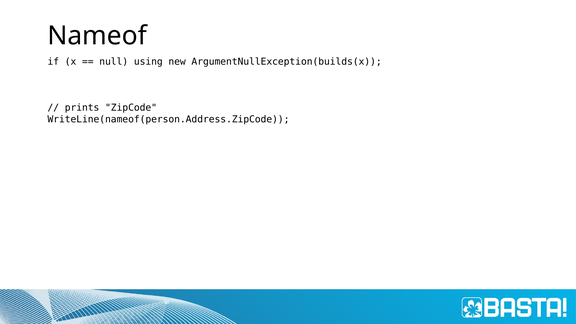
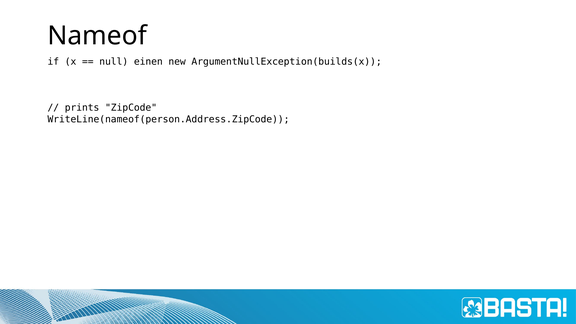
using: using -> einen (148, 62)
